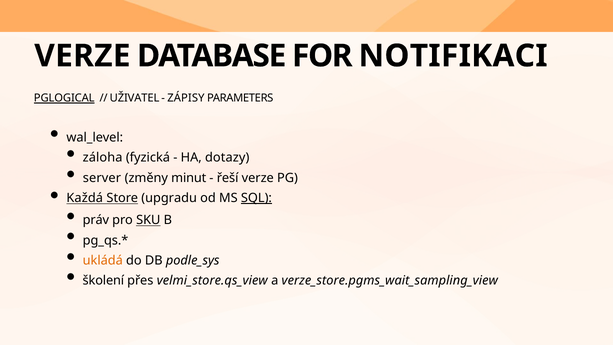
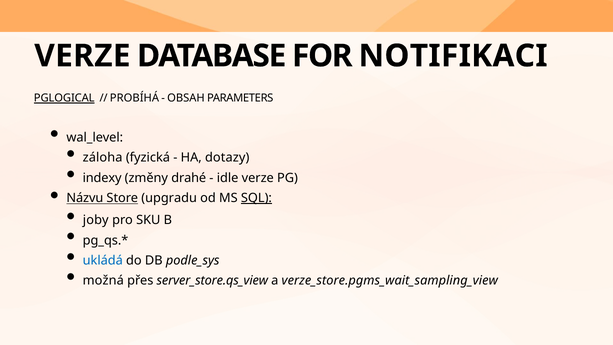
UŽIVATEL: UŽIVATEL -> PROBÍHÁ (134, 98)
ZÁPISY: ZÁPISY -> OBSAH (186, 98)
server: server -> indexy (102, 178)
minut: minut -> drahé (189, 178)
řeší: řeší -> idle (228, 178)
Každá: Každá -> Názvu (85, 198)
práv: práv -> joby (96, 220)
SKU underline: present -> none (148, 220)
ukládá colour: orange -> blue (103, 260)
školení: školení -> možná (103, 280)
velmi_store.qs_view: velmi_store.qs_view -> server_store.qs_view (212, 280)
